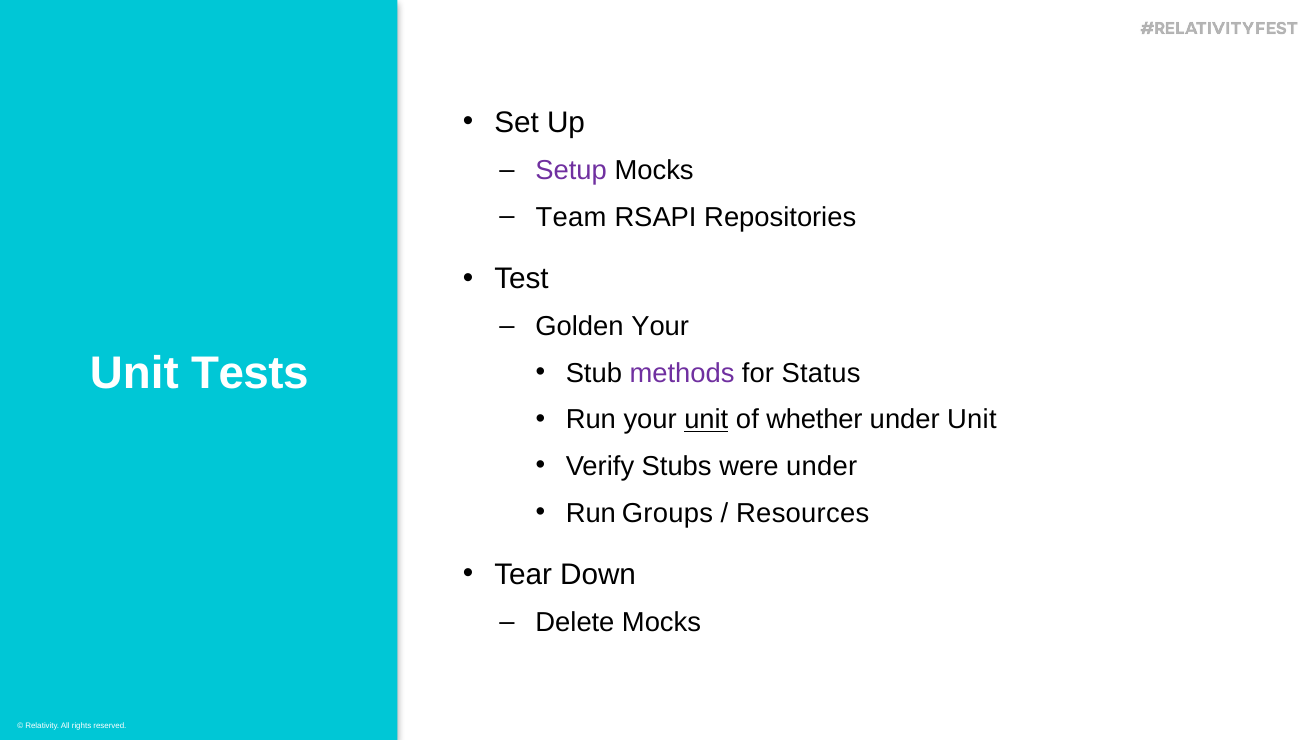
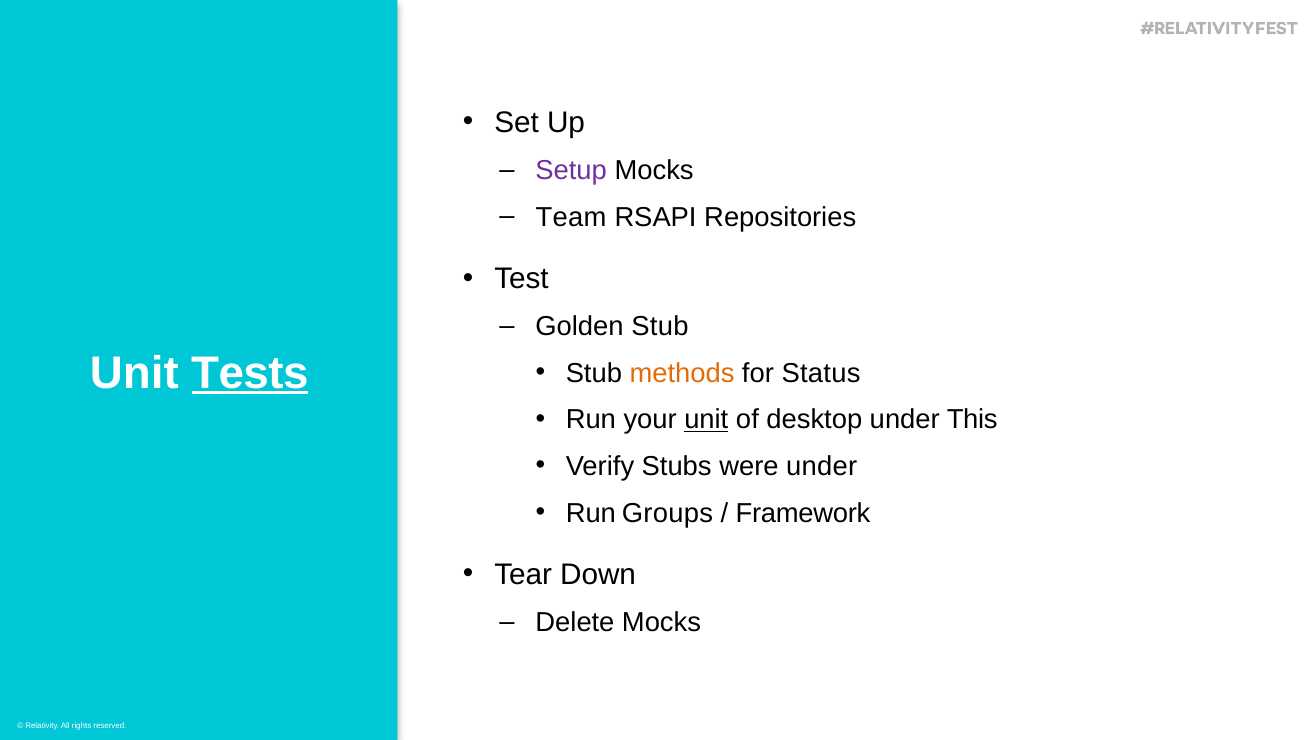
Golden Your: Your -> Stub (660, 327)
Tests underline: none -> present (250, 373)
methods colour: purple -> orange (682, 373)
whether: whether -> desktop (814, 420)
under Unit: Unit -> This (972, 420)
Resources: Resources -> Framework (803, 513)
